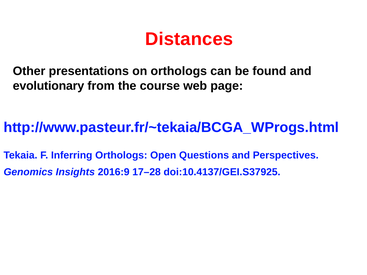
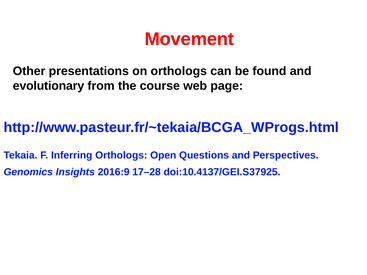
Distances: Distances -> Movement (189, 39)
